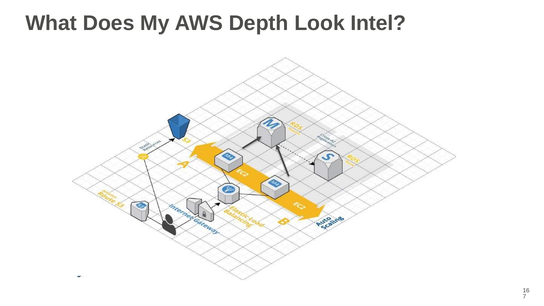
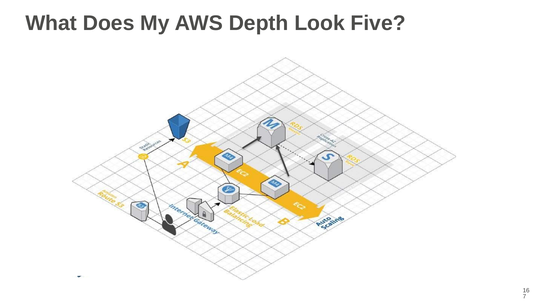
Intel: Intel -> Five (378, 23)
